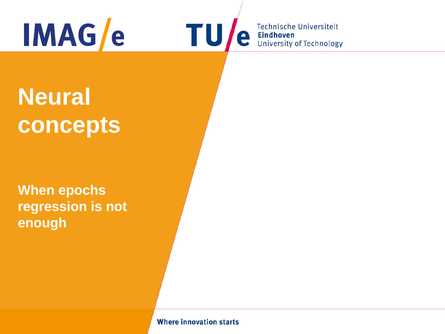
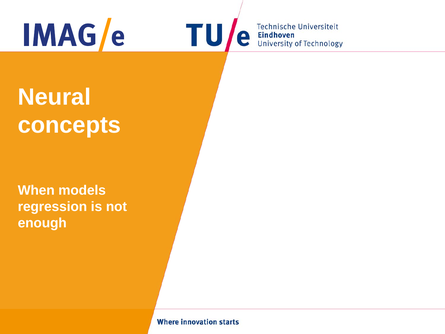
epochs: epochs -> models (82, 190)
